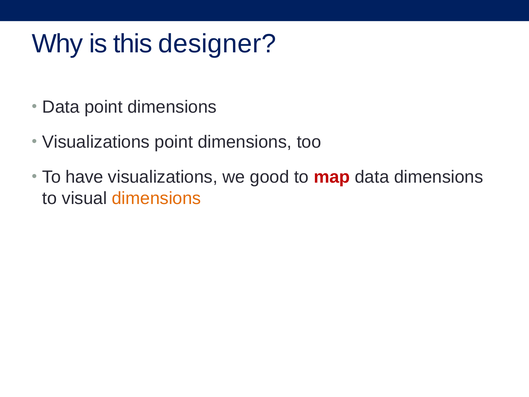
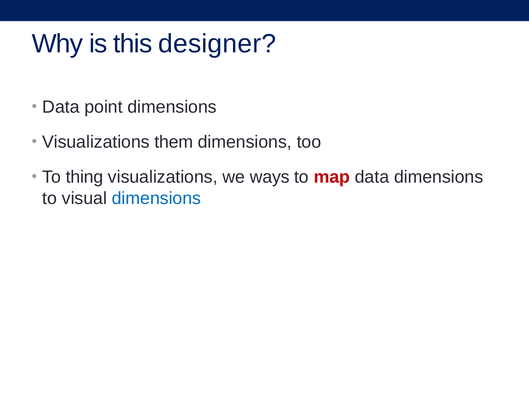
Visualizations point: point -> them (174, 142)
have: have -> thing (85, 177)
good: good -> ways (270, 177)
dimensions colour: orange -> blue (156, 198)
